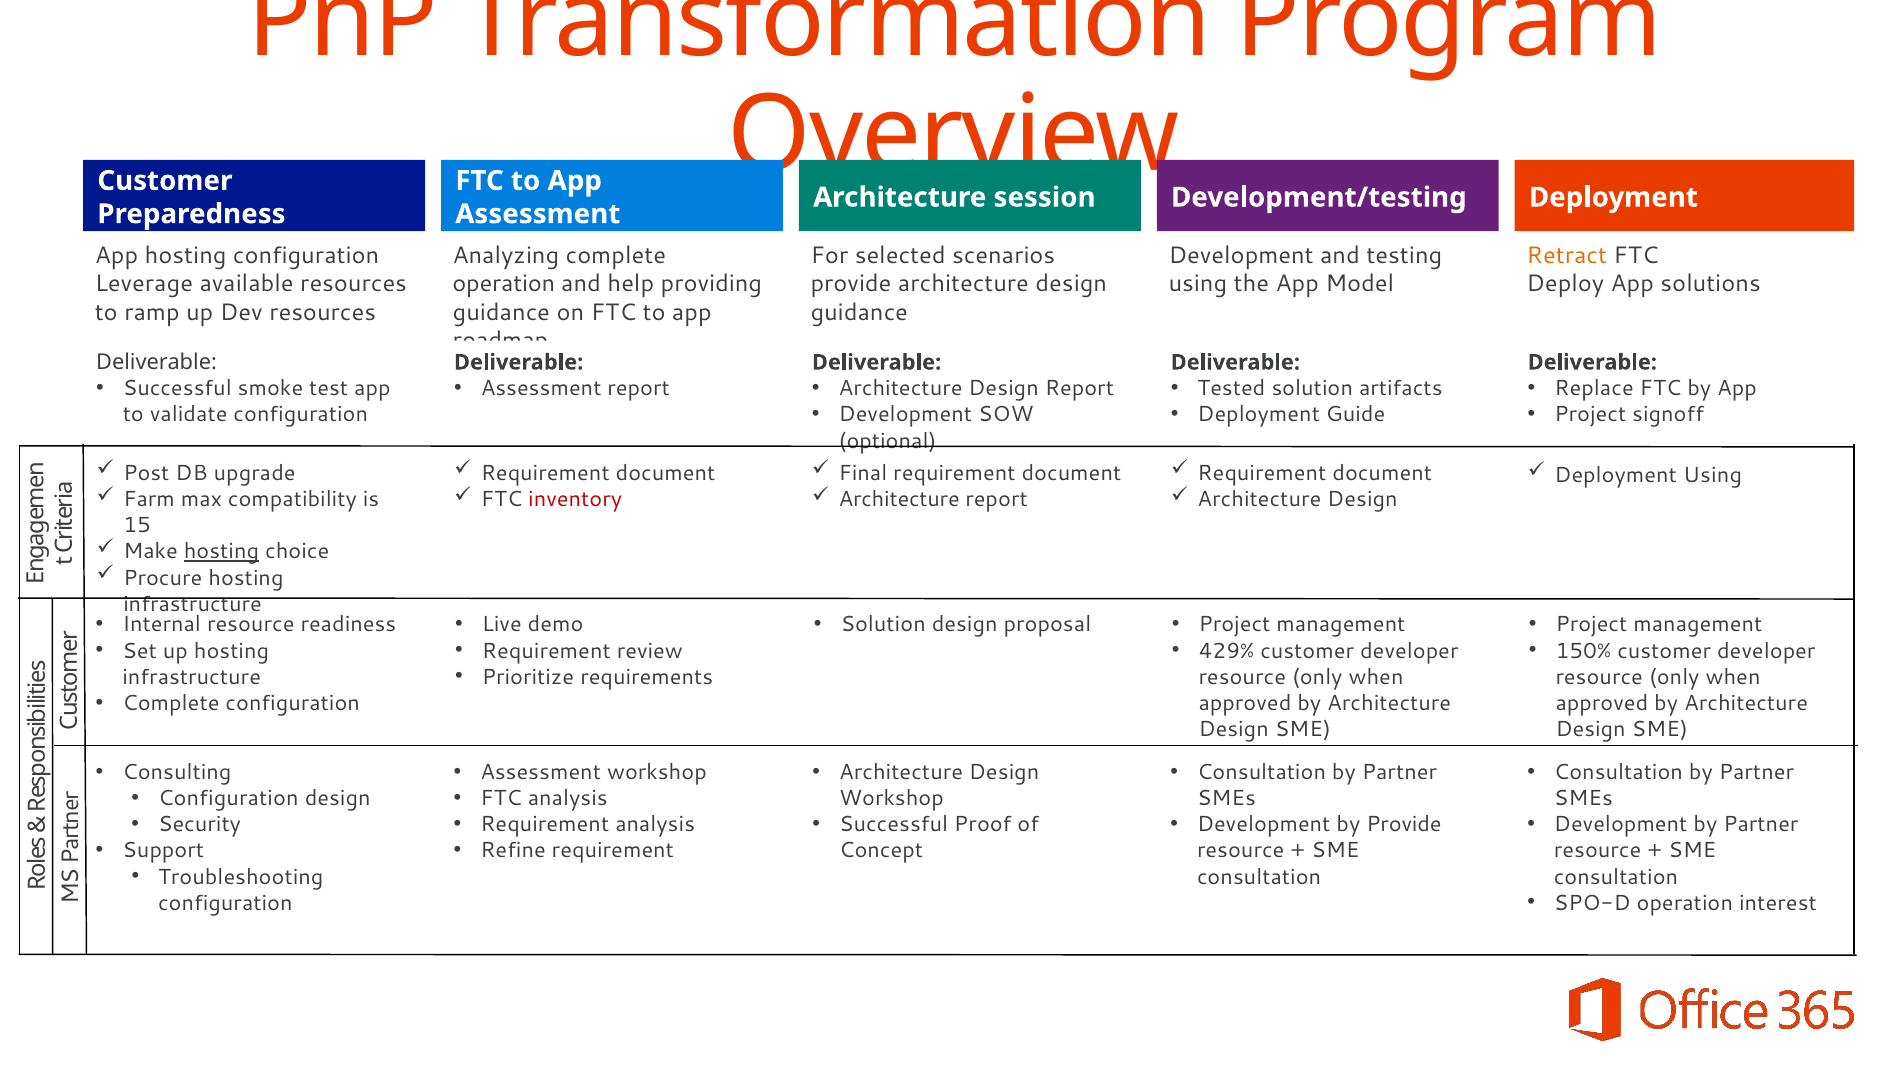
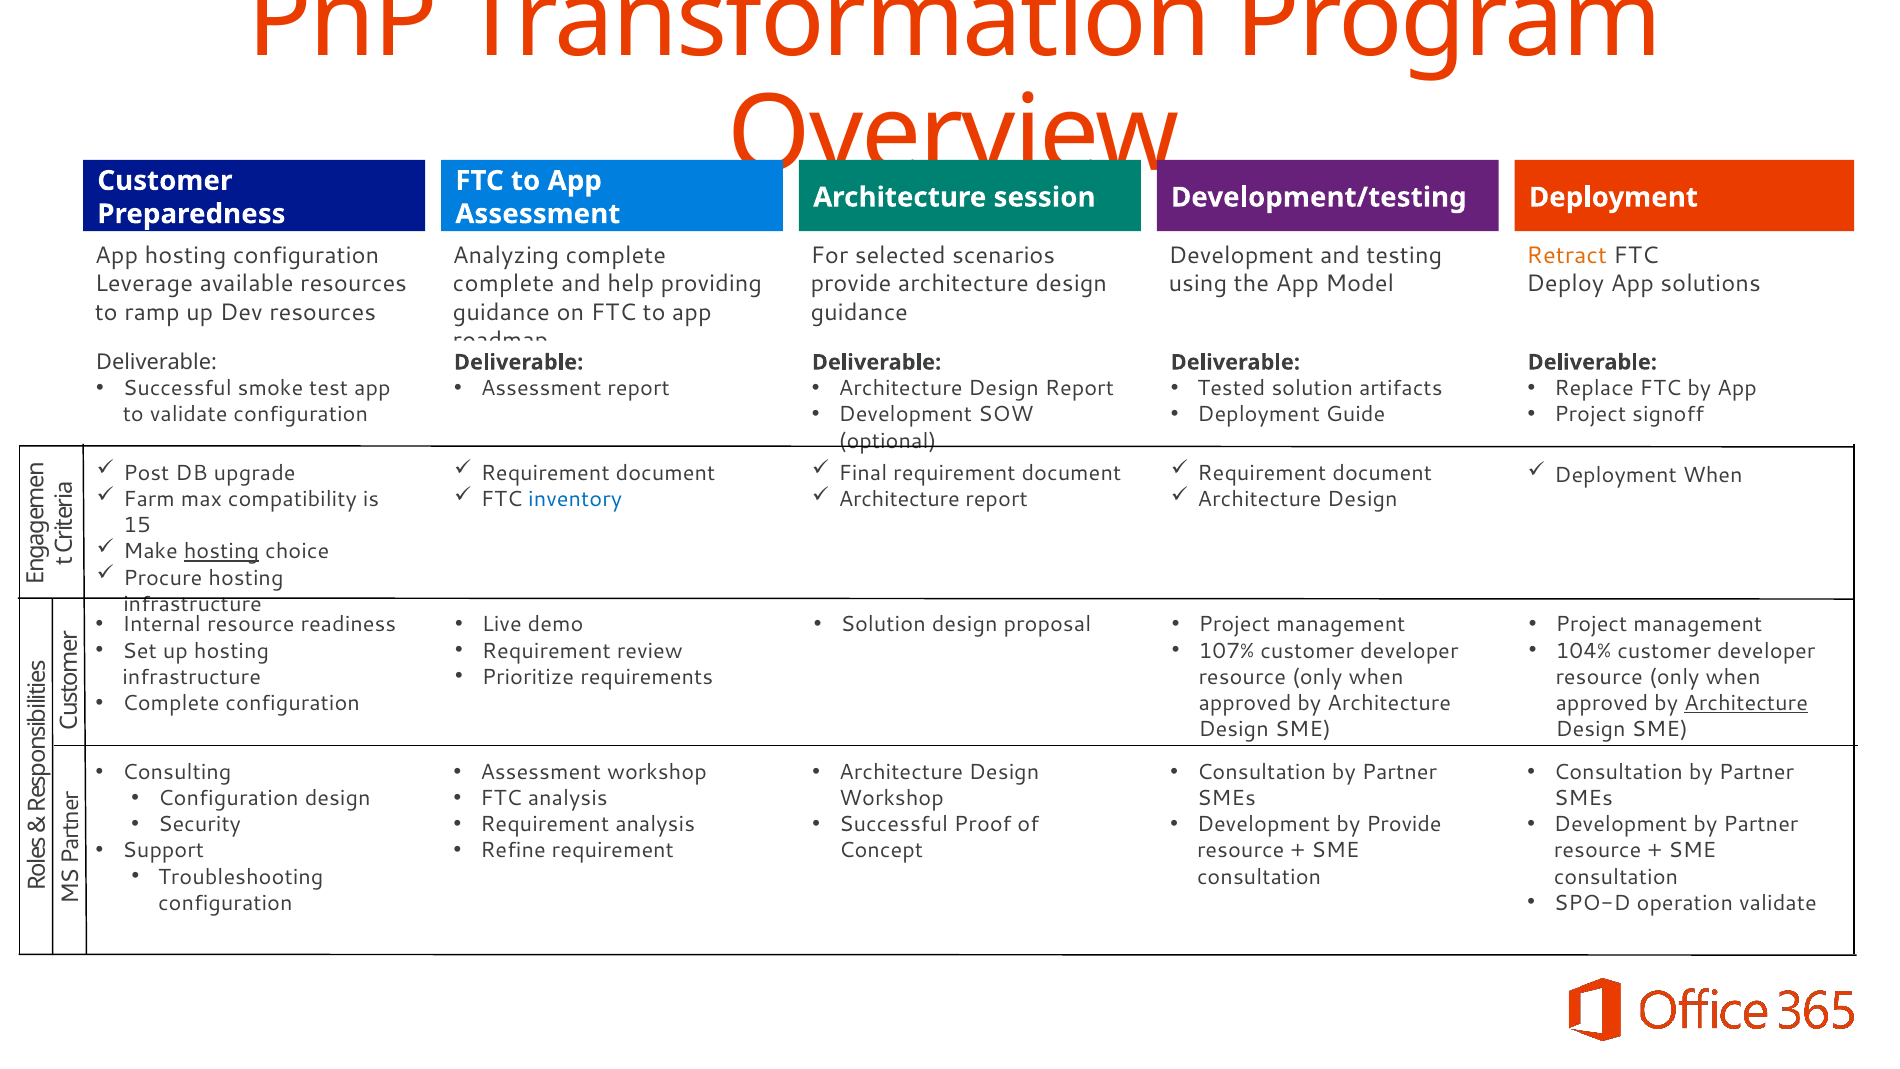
operation: operation -> complete (504, 284)
Deployment Using: Using -> When (1713, 475)
inventory colour: red -> blue (575, 499)
429%: 429% -> 107% (1226, 651)
150%: 150% -> 104% (1583, 651)
Architecture underline: none -> present (1746, 703)
operation interest: interest -> validate (1778, 903)
